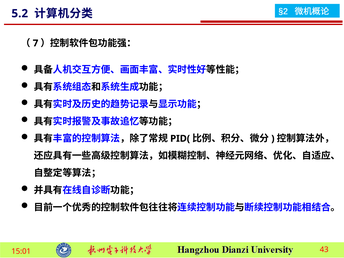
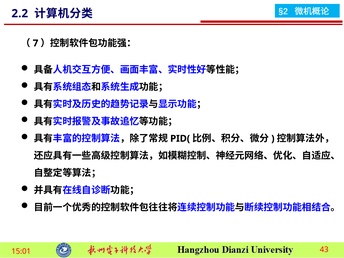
5.2: 5.2 -> 2.2 (20, 13)
